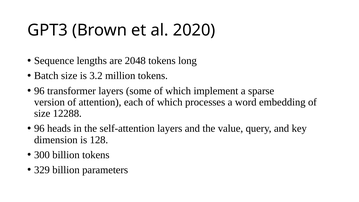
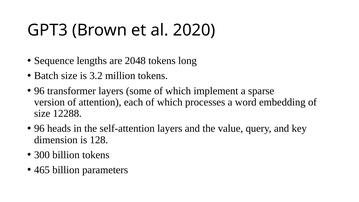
329: 329 -> 465 (42, 170)
